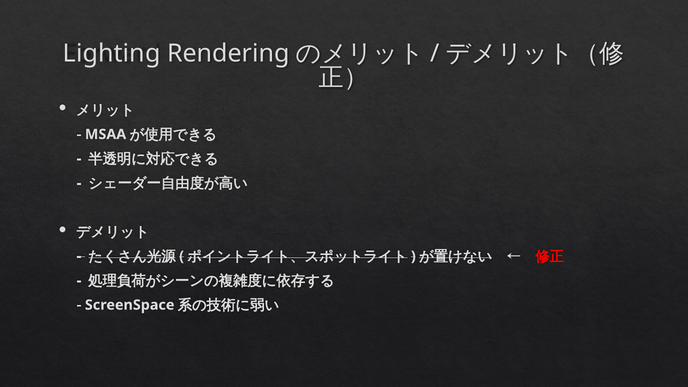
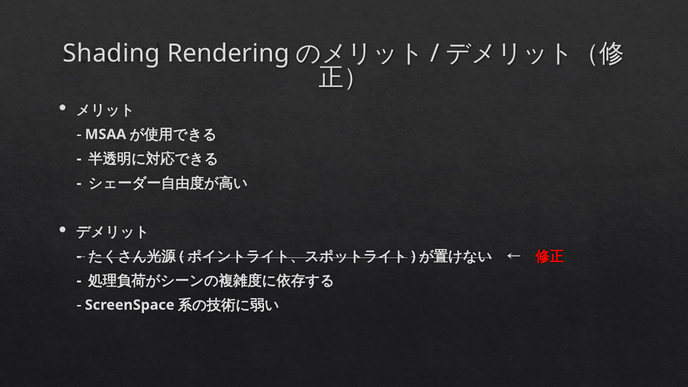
Lighting: Lighting -> Shading (112, 53)
